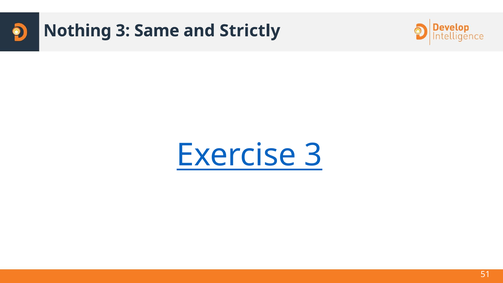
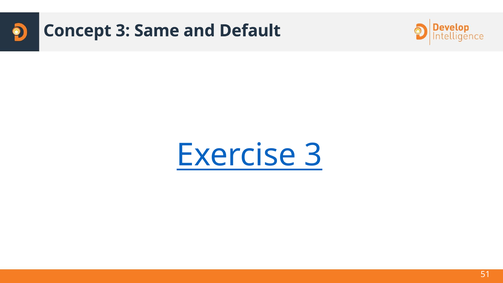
Nothing: Nothing -> Concept (77, 31)
Strictly: Strictly -> Default (250, 31)
